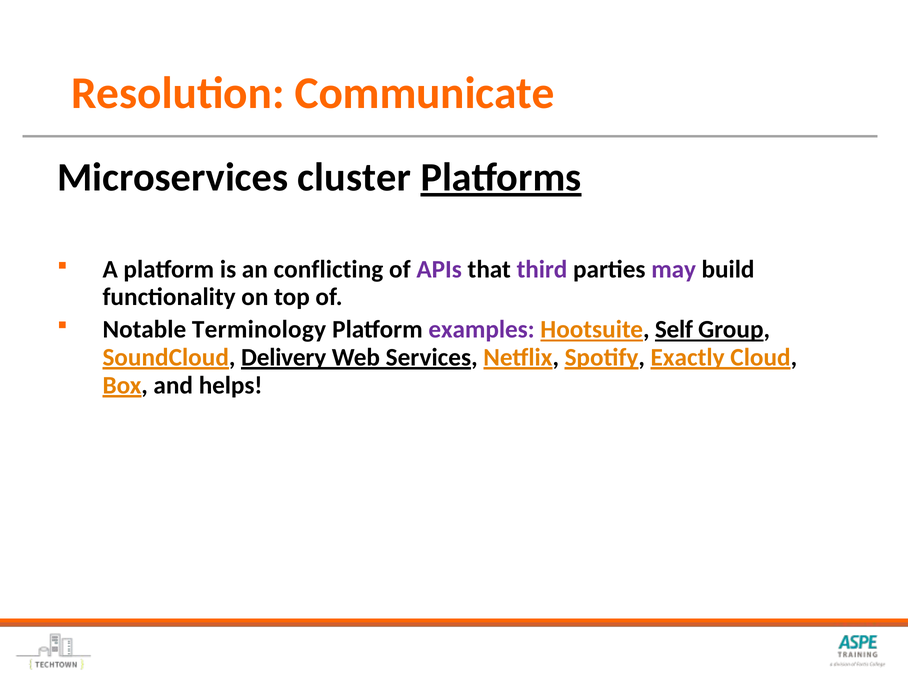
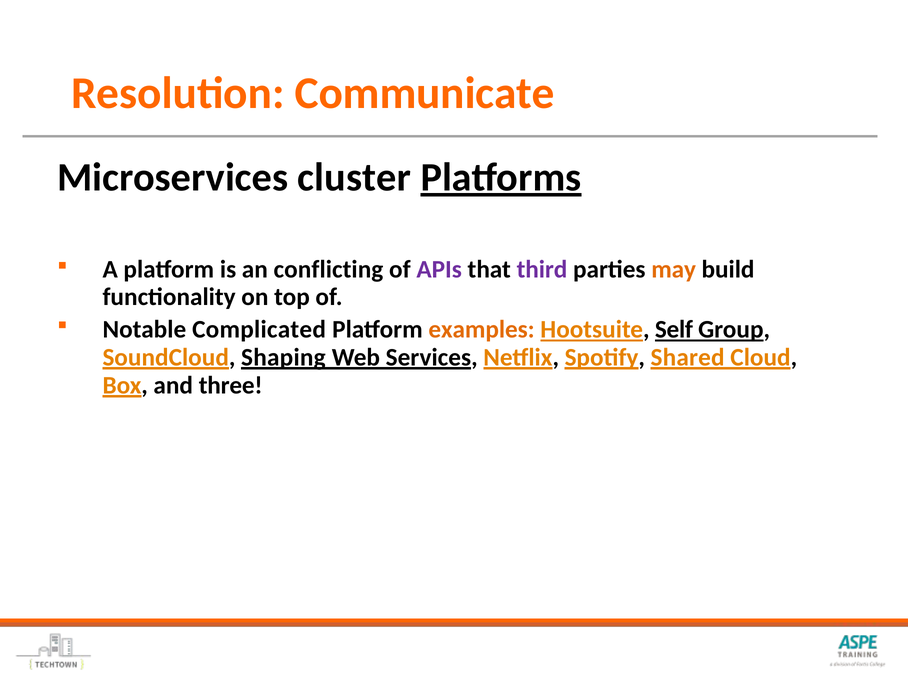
may colour: purple -> orange (674, 270)
Terminology: Terminology -> Complicated (259, 330)
examples colour: purple -> orange (482, 330)
Delivery: Delivery -> Shaping (283, 357)
Exactly: Exactly -> Shared (688, 357)
helps: helps -> three (231, 385)
